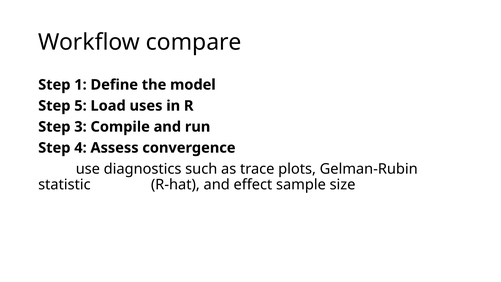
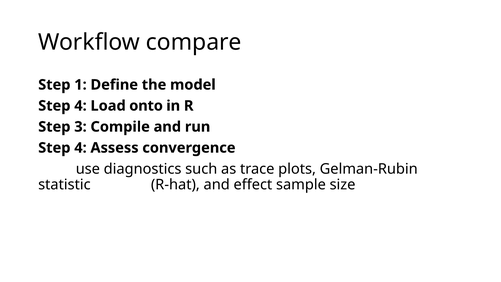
5: 5 -> 4 (80, 106)
uses: uses -> onto (146, 106)
